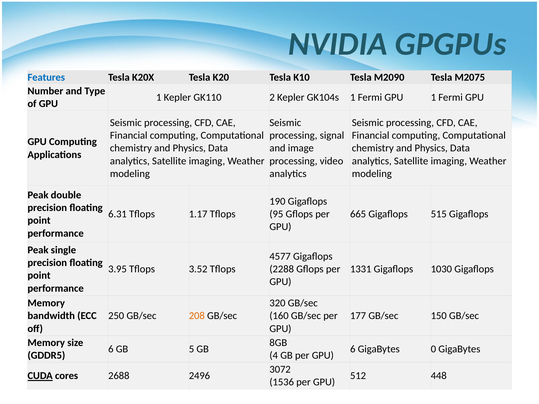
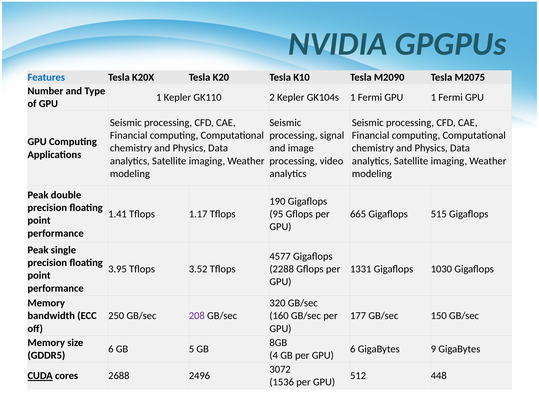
6.31: 6.31 -> 1.41 (117, 214)
208 colour: orange -> purple (197, 316)
0: 0 -> 9 (433, 349)
